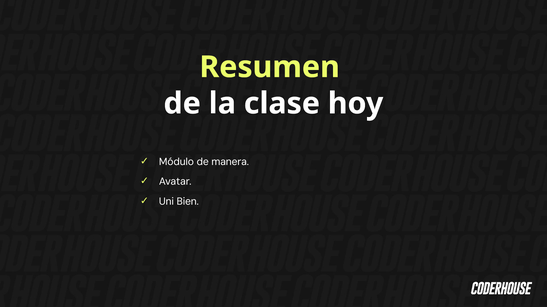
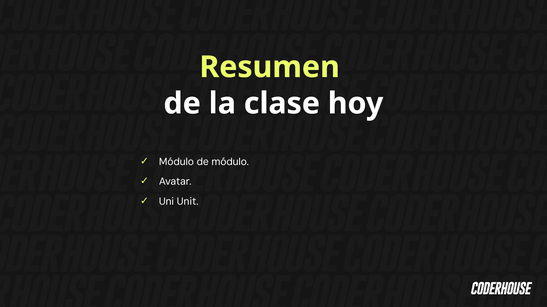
de manera: manera -> módulo (230, 162)
Bien: Bien -> Unit (188, 202)
